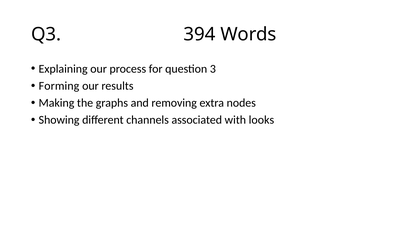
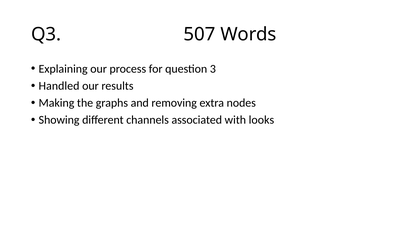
394: 394 -> 507 (200, 34)
Forming: Forming -> Handled (59, 86)
